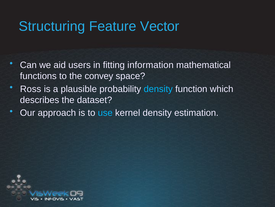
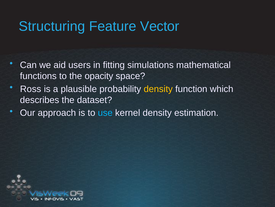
information: information -> simulations (150, 65)
convey: convey -> opacity (99, 76)
density colour: light blue -> yellow (158, 89)
